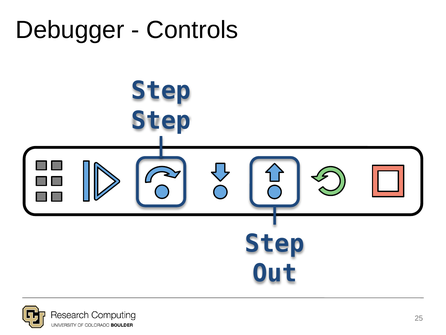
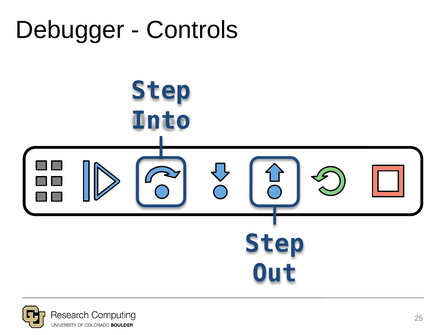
Step: Step -> Into (161, 120)
